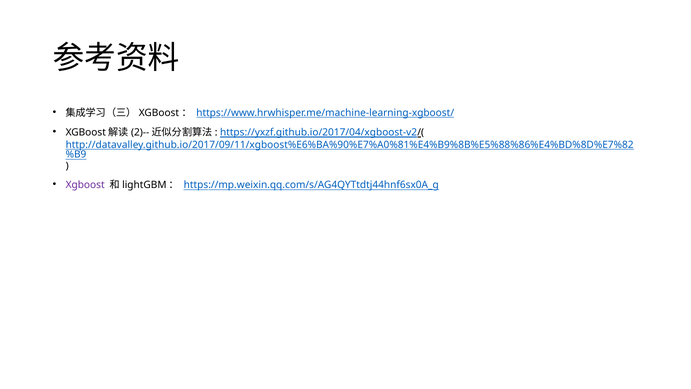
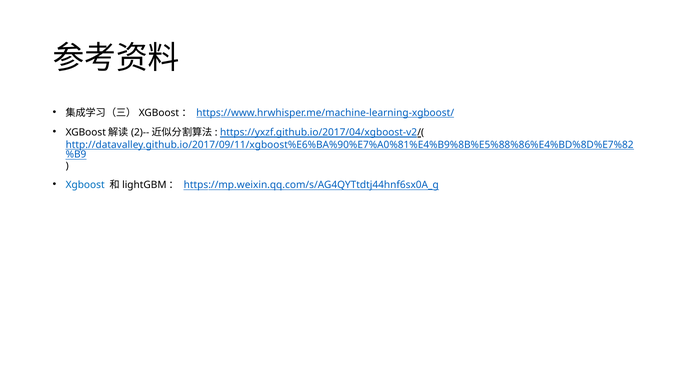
Xgboost colour: purple -> blue (85, 185)
